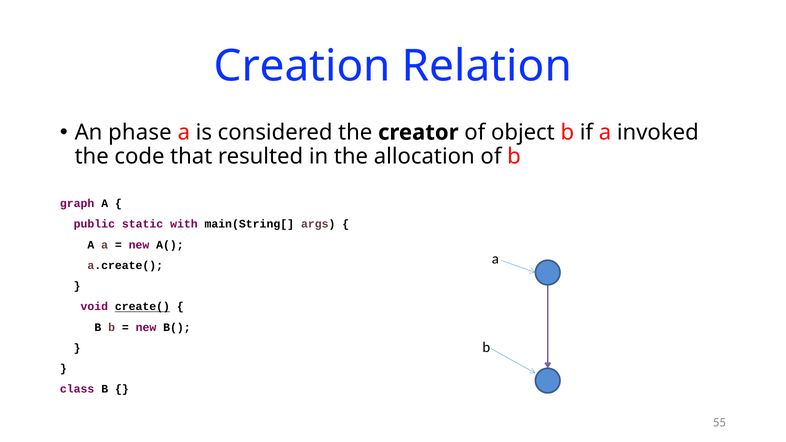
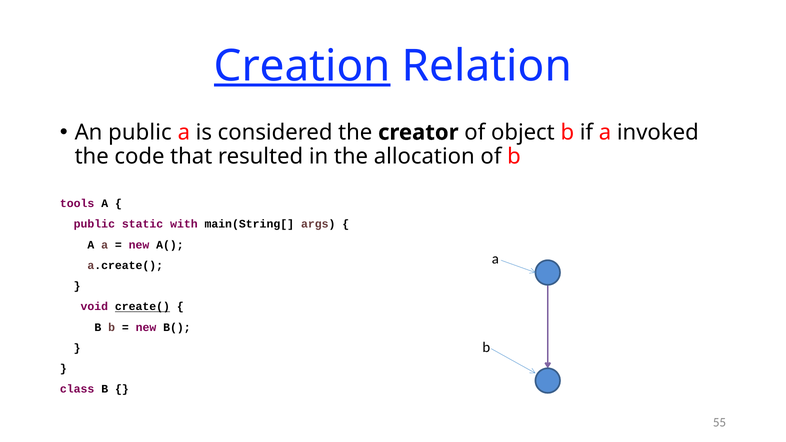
Creation underline: none -> present (302, 66)
An phase: phase -> public (140, 132)
graph: graph -> tools (77, 204)
